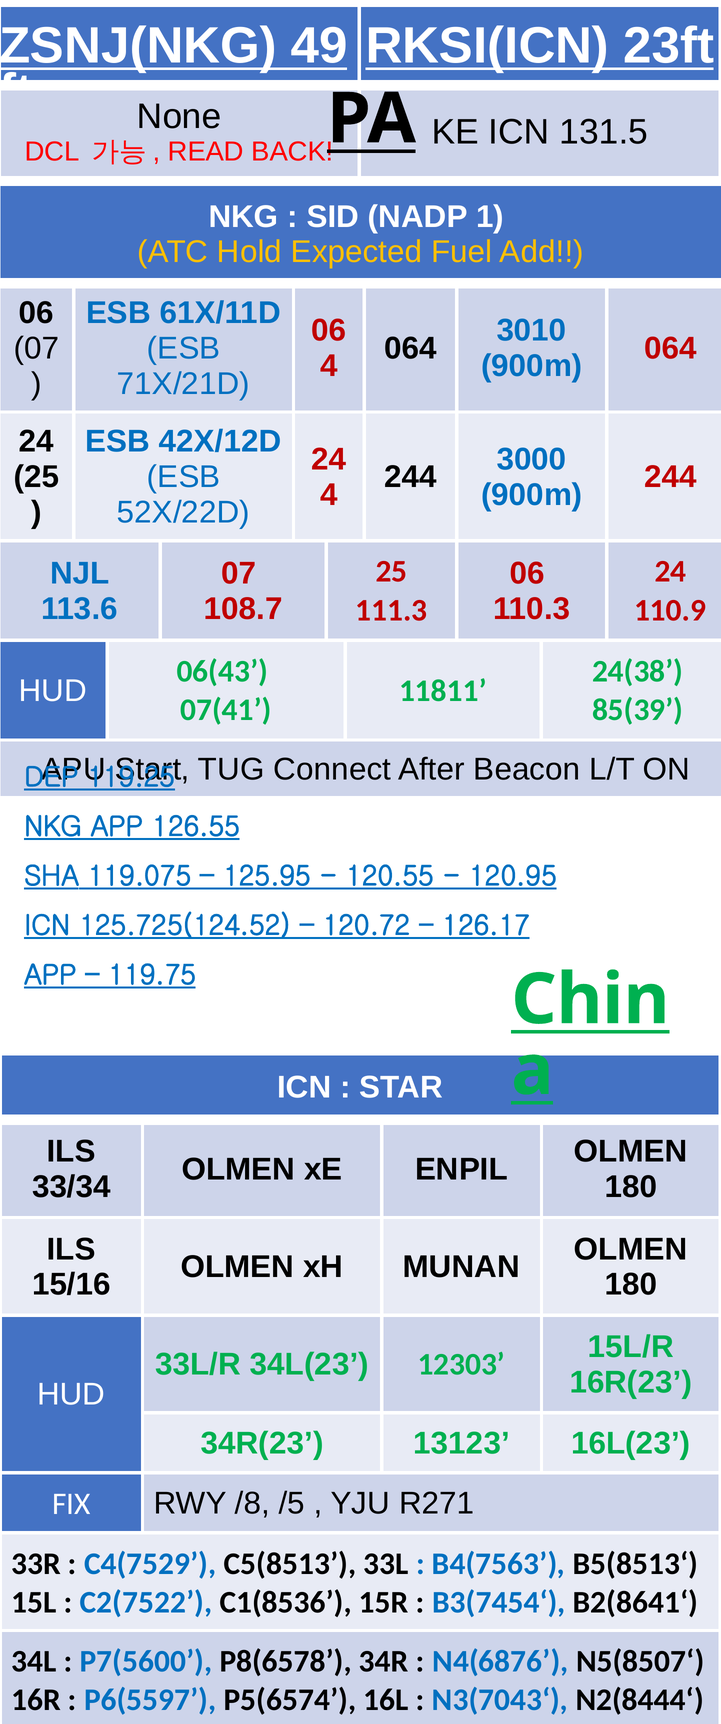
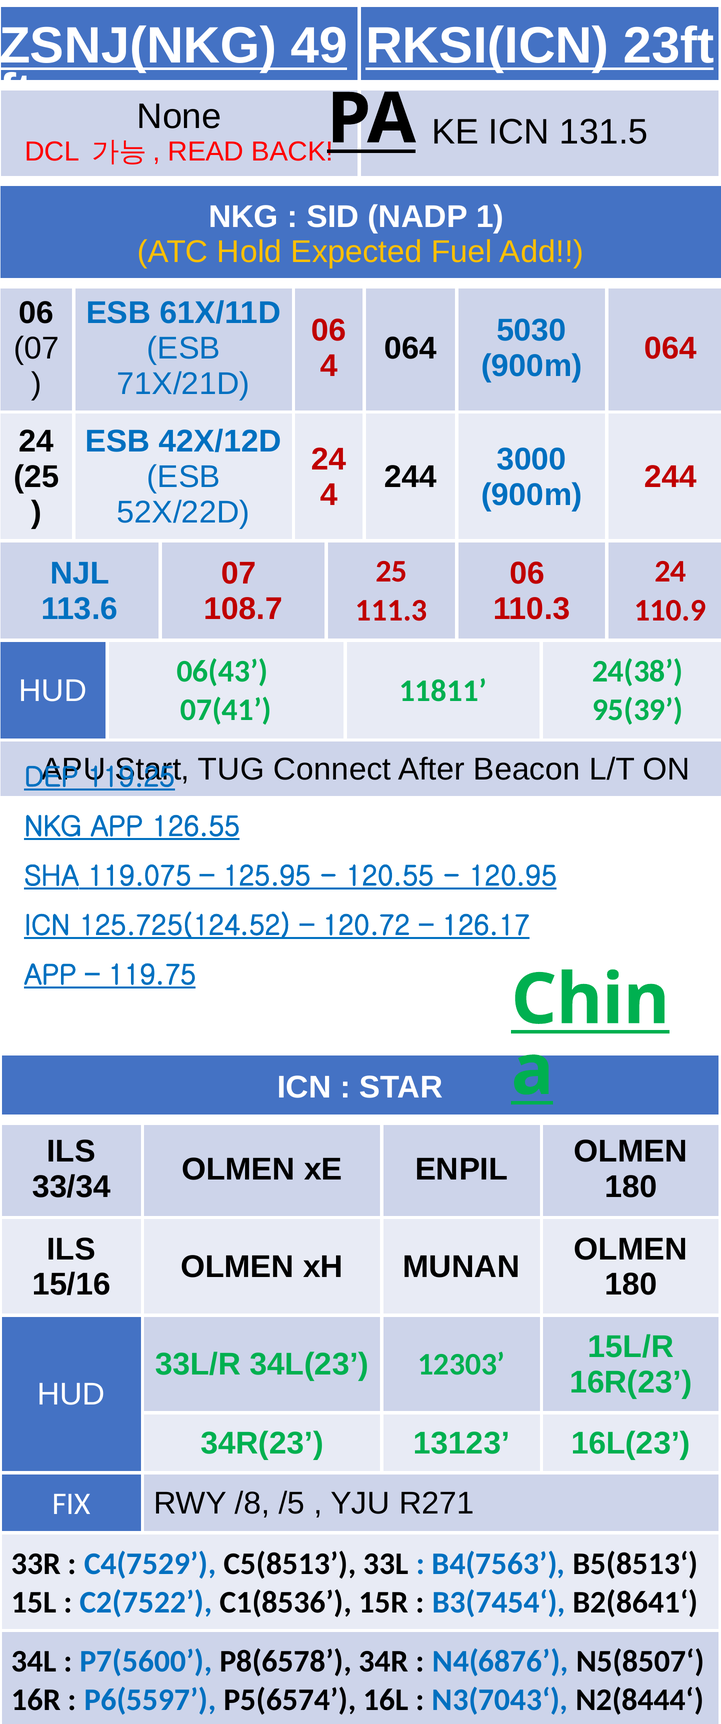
3010: 3010 -> 5030 (531, 331)
85(39: 85(39 -> 95(39 (638, 710)
